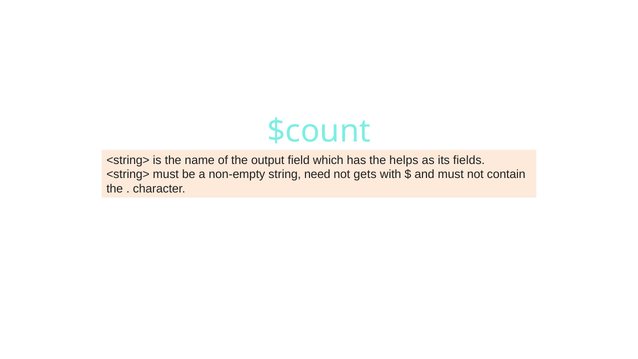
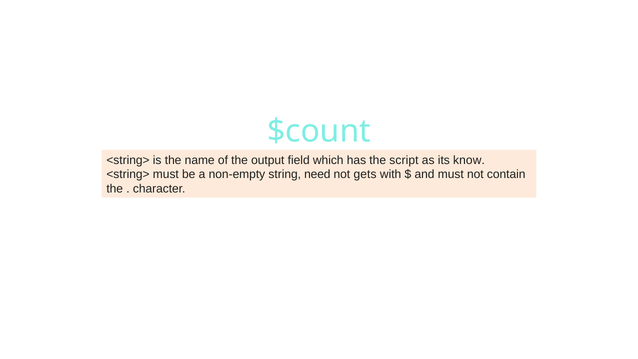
helps: helps -> script (404, 160)
fields: fields -> know (469, 160)
